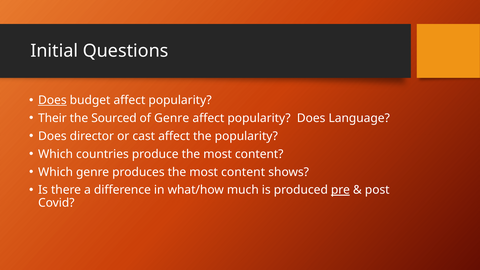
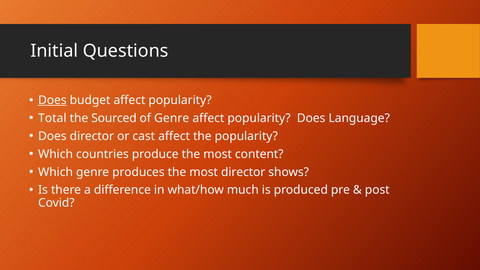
Their: Their -> Total (52, 118)
produces the most content: content -> director (243, 172)
pre underline: present -> none (340, 190)
